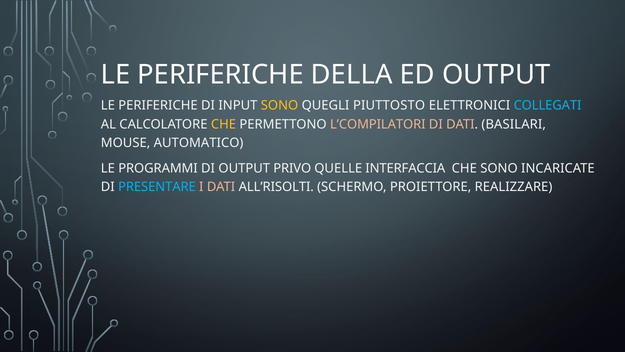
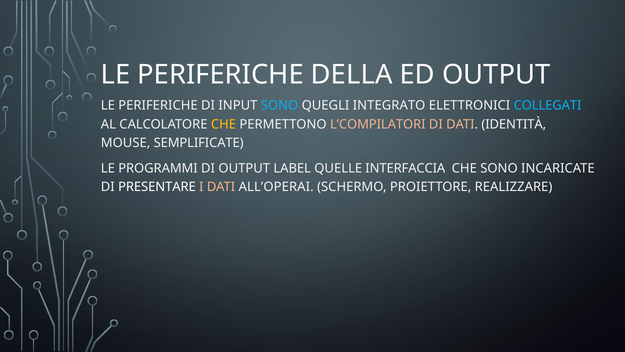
SONO colour: yellow -> light blue (280, 105)
PIUTTOSTO: PIUTTOSTO -> INTEGRATO (389, 105)
BASILARI: BASILARI -> IDENTITÀ (514, 124)
AUTOMATICO: AUTOMATICO -> SEMPLIFICATE (199, 143)
PRIVO: PRIVO -> LABEL (292, 168)
PRESENTARE colour: light blue -> white (157, 187)
ALL’RISOLTI: ALL’RISOLTI -> ALL’OPERAI (276, 187)
